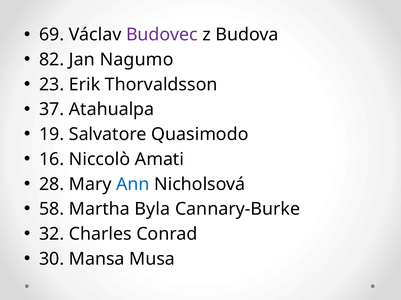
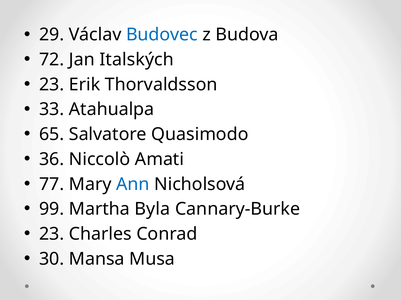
69: 69 -> 29 (52, 35)
Budovec colour: purple -> blue (162, 35)
82: 82 -> 72 (52, 60)
Nagumo: Nagumo -> Italských (137, 60)
37: 37 -> 33 (52, 110)
19: 19 -> 65 (52, 135)
16: 16 -> 36 (52, 160)
28: 28 -> 77 (52, 185)
58: 58 -> 99 (52, 210)
32: 32 -> 23 (52, 235)
